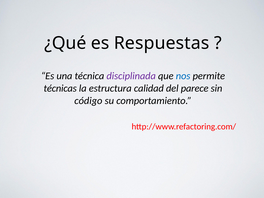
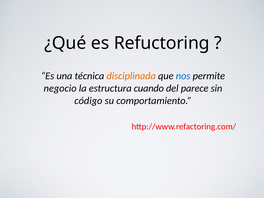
Respuestas: Respuestas -> Refuctoring (162, 43)
disciplinada colour: purple -> orange (131, 76)
técnicas: técnicas -> negocio (60, 88)
calidad: calidad -> cuando (149, 88)
